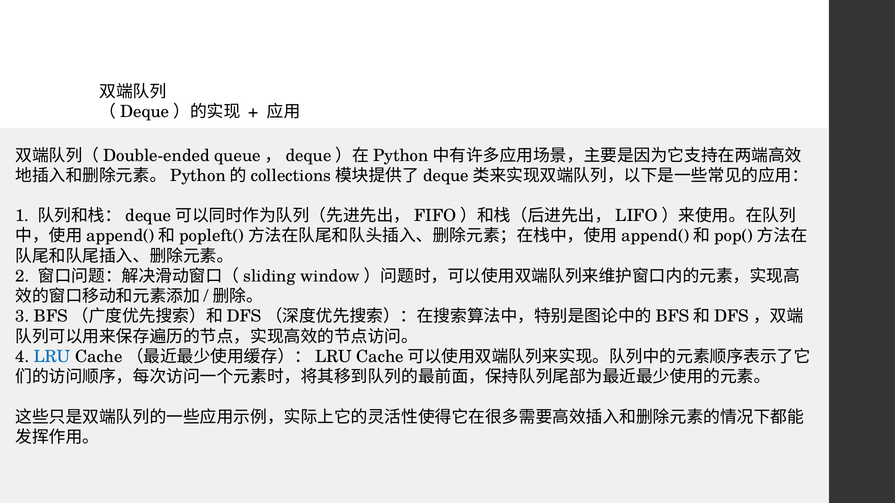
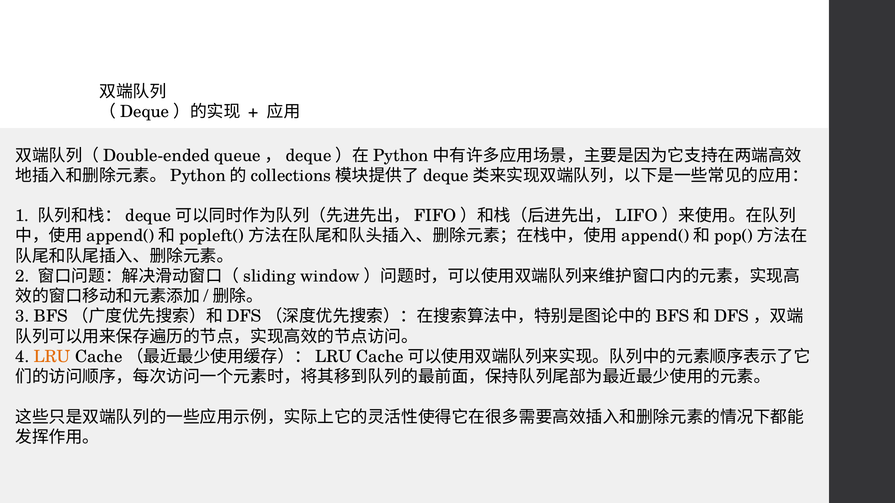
LRU colour: blue -> orange (52, 357)
